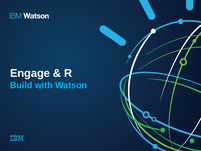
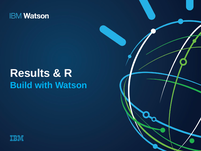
Engage: Engage -> Results (30, 73)
